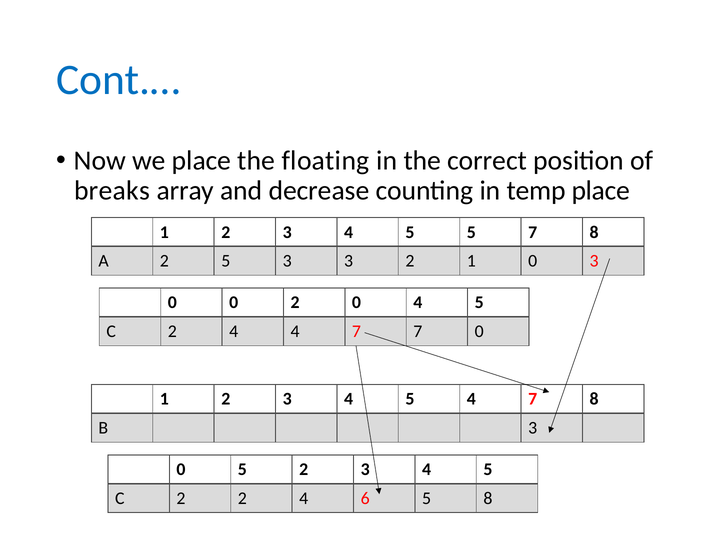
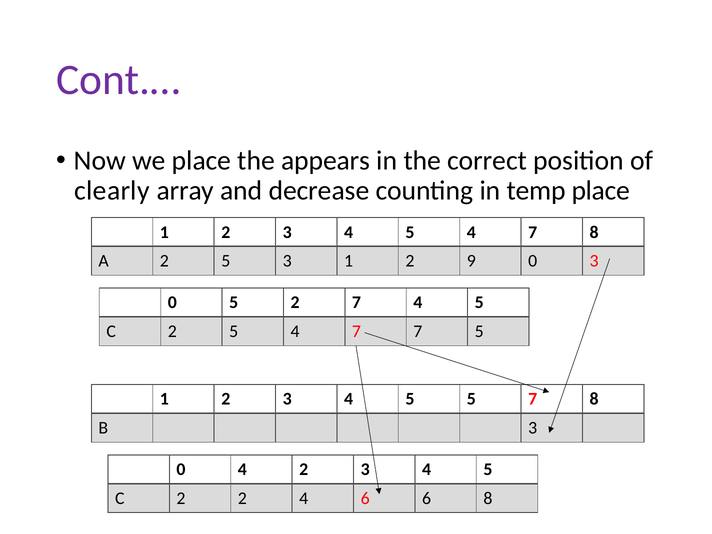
Cont.… colour: blue -> purple (118, 80)
floating: floating -> appears (326, 161)
breaks: breaks -> clearly (112, 190)
4 5 5: 5 -> 4 (471, 232)
5 3 3: 3 -> 1 (349, 261)
2 1: 1 -> 9 (471, 261)
0 0: 0 -> 5 (234, 303)
2 0: 0 -> 7 (356, 303)
C 2 4: 4 -> 5 (234, 331)
7 0: 0 -> 5 (479, 331)
5 4: 4 -> 5 (471, 399)
0 5: 5 -> 4 (242, 470)
6 5: 5 -> 6 (427, 498)
